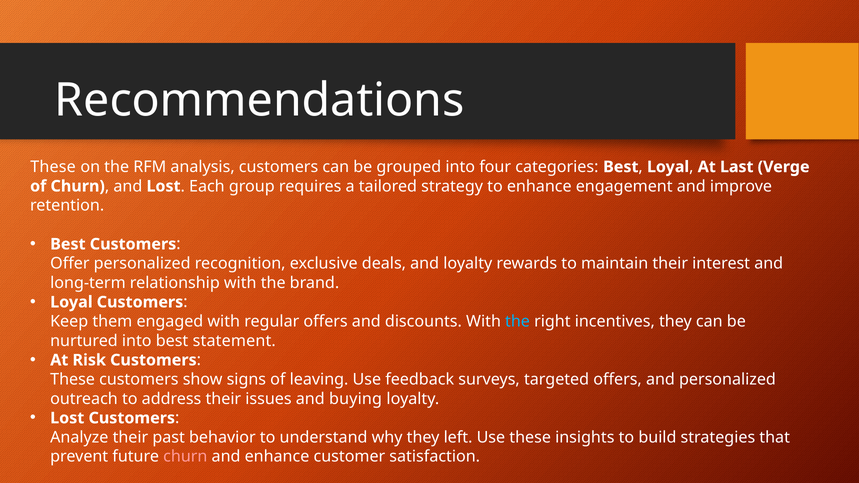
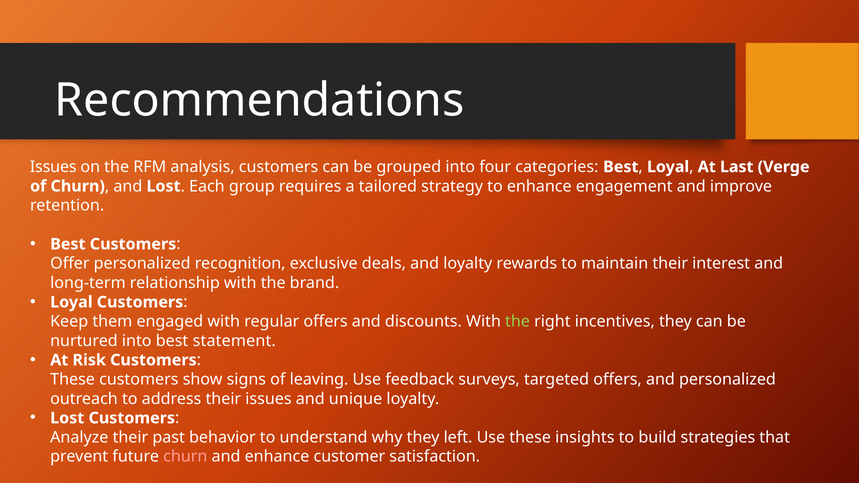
These: These -> Issues (53, 167)
the colour: light blue -> light green (518, 322)
buying: buying -> unique (356, 399)
